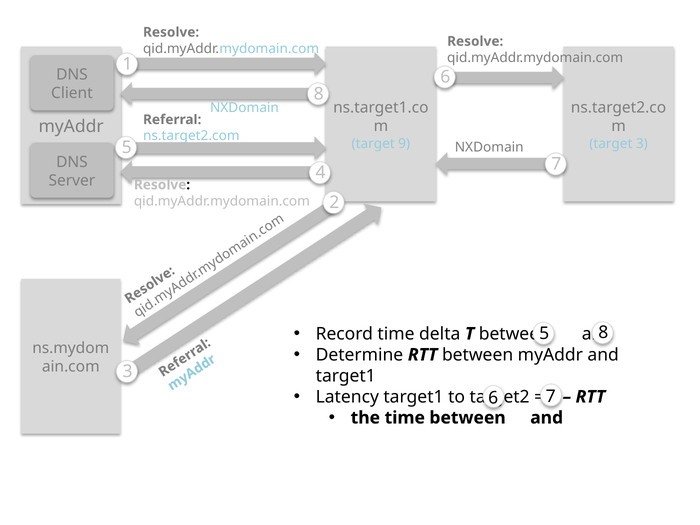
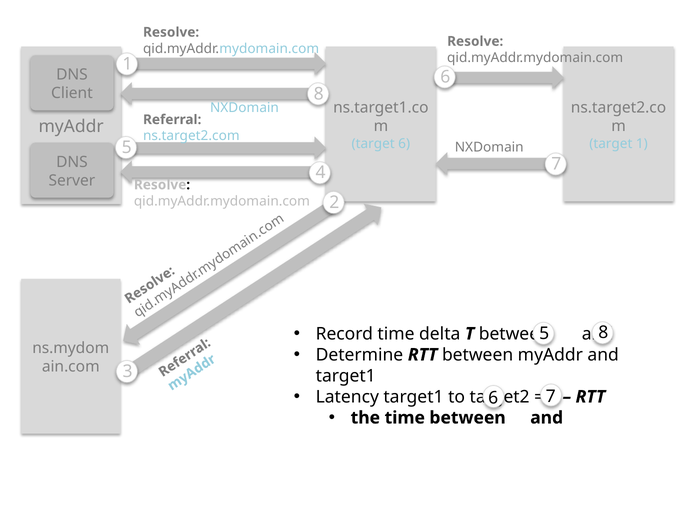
target 9: 9 -> 6 (404, 144)
target 3: 3 -> 1 (642, 144)
